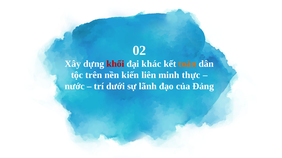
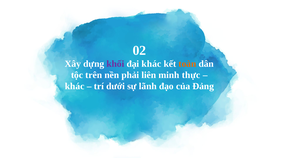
khối colour: red -> purple (115, 64)
kiến: kiến -> phải (130, 75)
nước: nước -> khác (75, 87)
